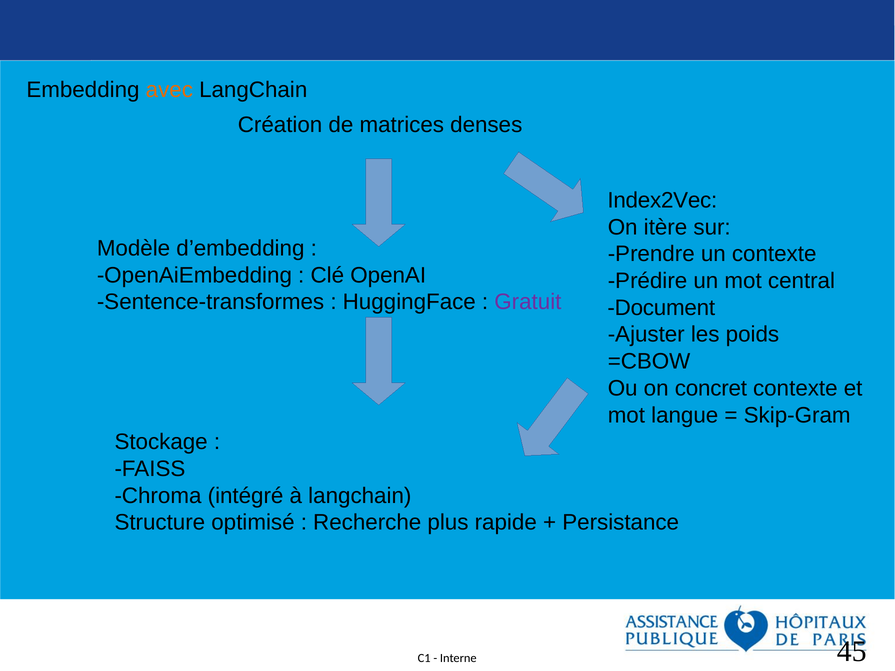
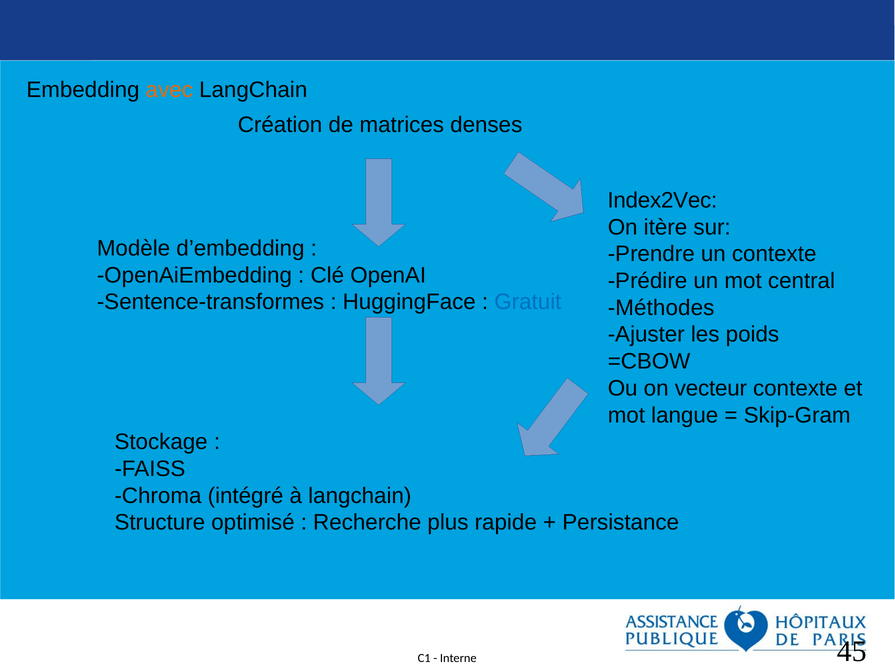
Gratuit colour: purple -> blue (528, 302)
Document: Document -> Méthodes (661, 308)
concret: concret -> vecteur (711, 388)
